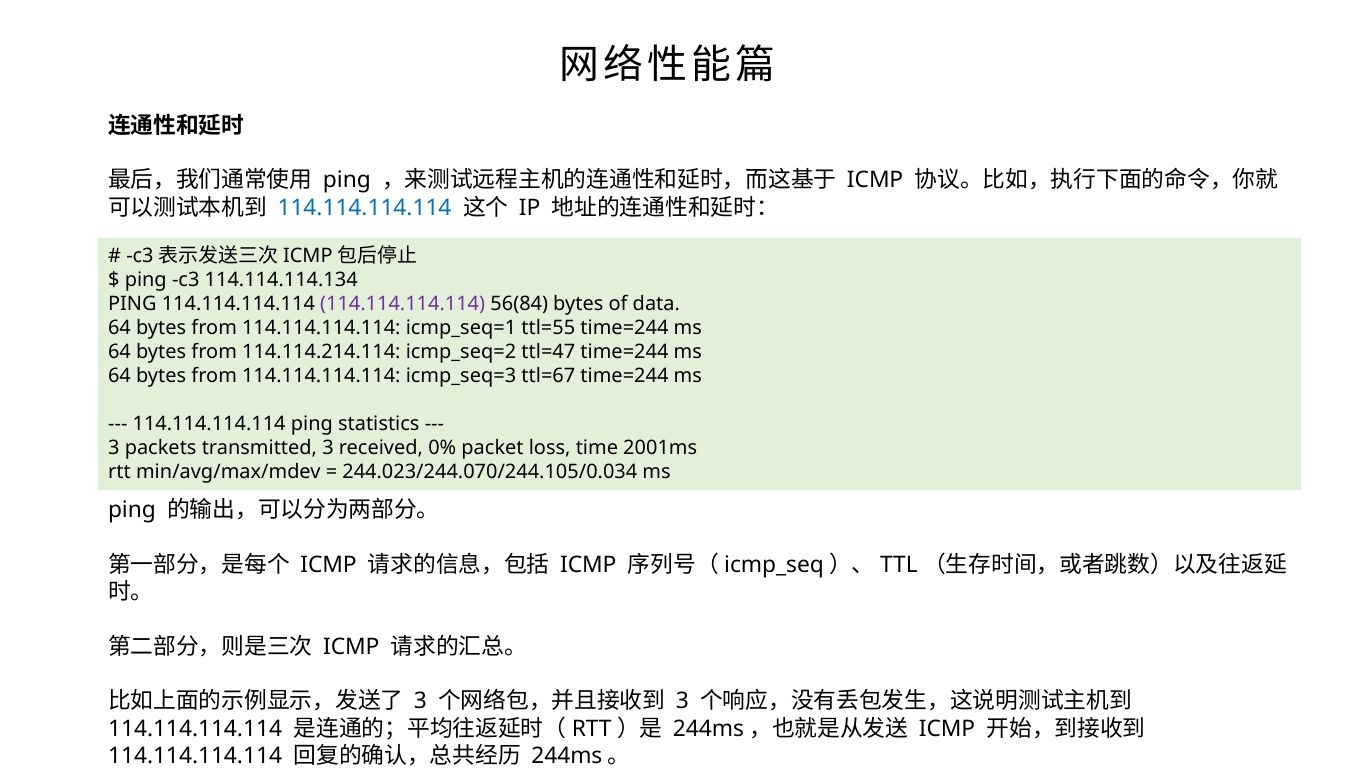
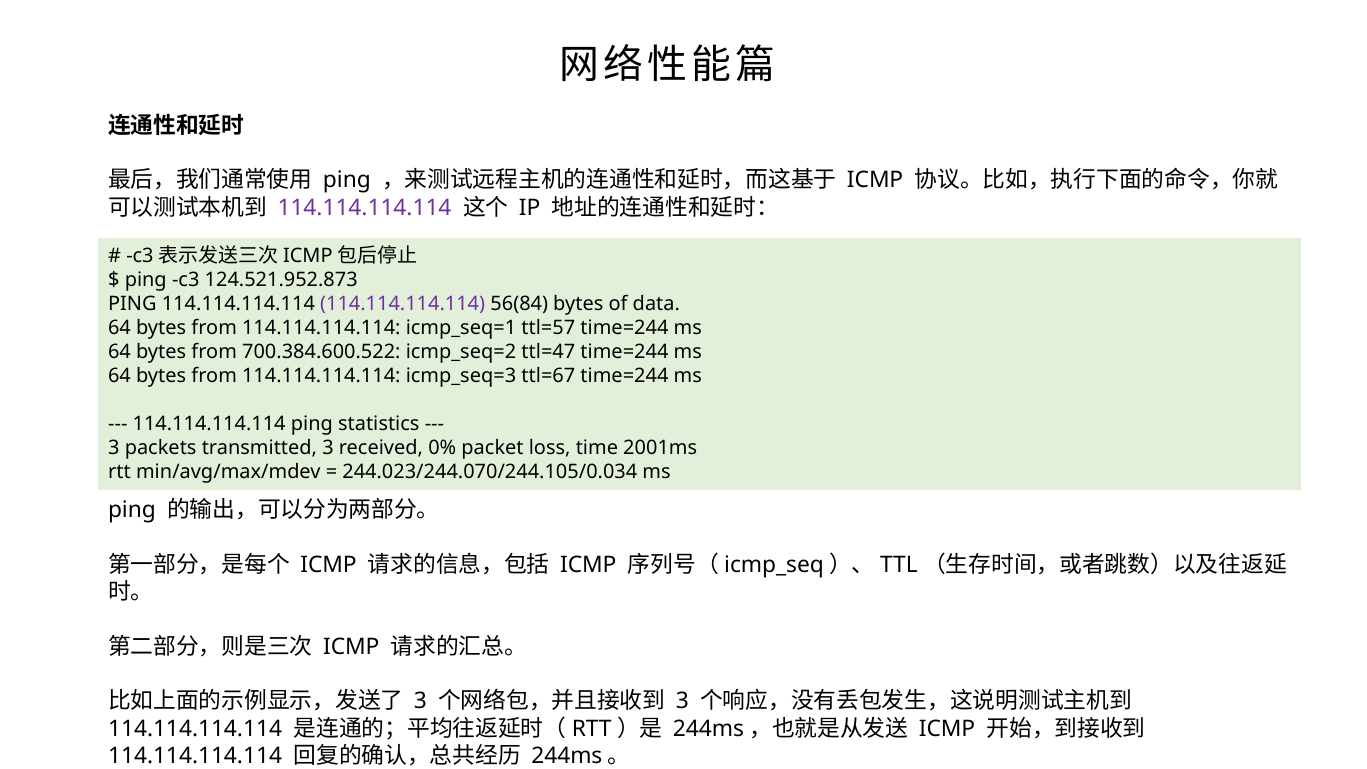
114.114.114.114 colour: blue -> purple (365, 208)
114.114.114.134: 114.114.114.134 -> 124.521.952.873 (281, 280)
ttl=55: ttl=55 -> ttl=57 (548, 328)
114.114.214.114: 114.114.214.114 -> 700.384.600.522 (321, 352)
